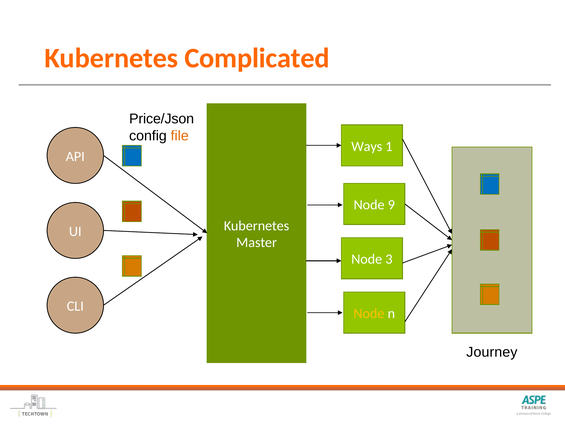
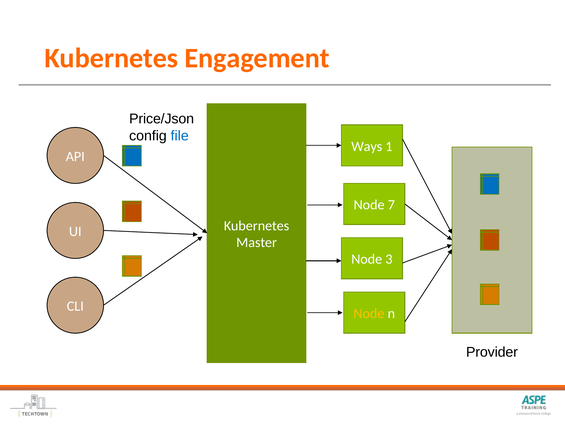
Complicated: Complicated -> Engagement (257, 58)
file colour: orange -> blue (180, 136)
9: 9 -> 7 (391, 205)
Journey: Journey -> Provider (492, 352)
